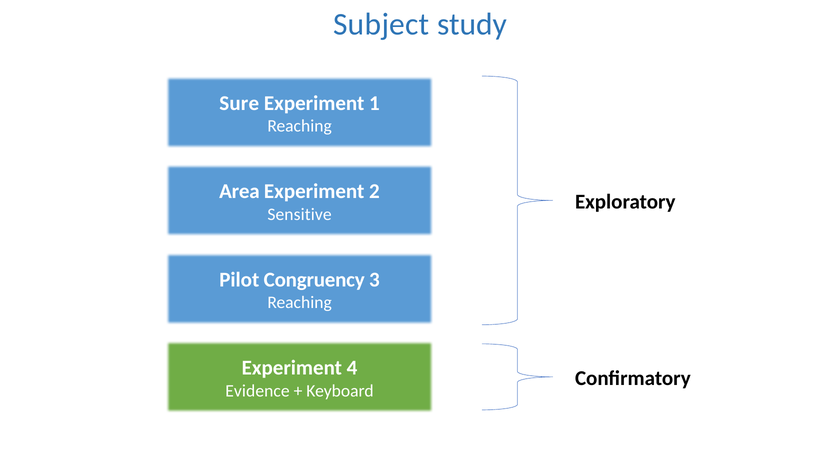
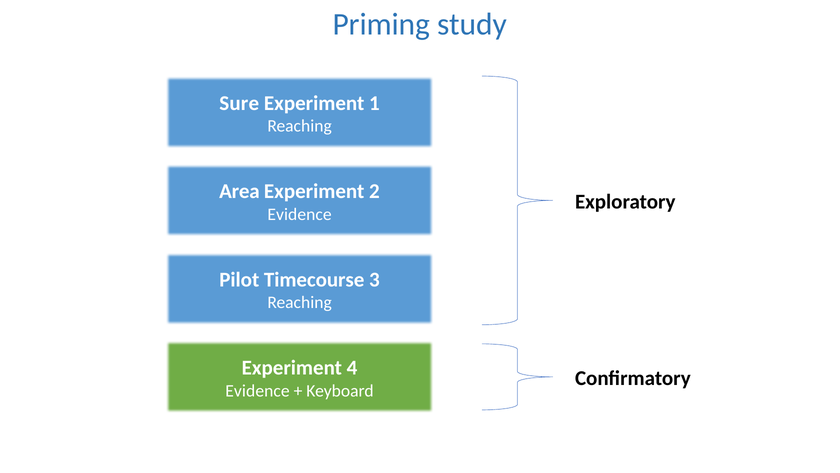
Subject: Subject -> Priming (382, 24)
Sensitive: Sensitive -> Evidence (300, 214)
Congruency: Congruency -> Timecourse (314, 279)
